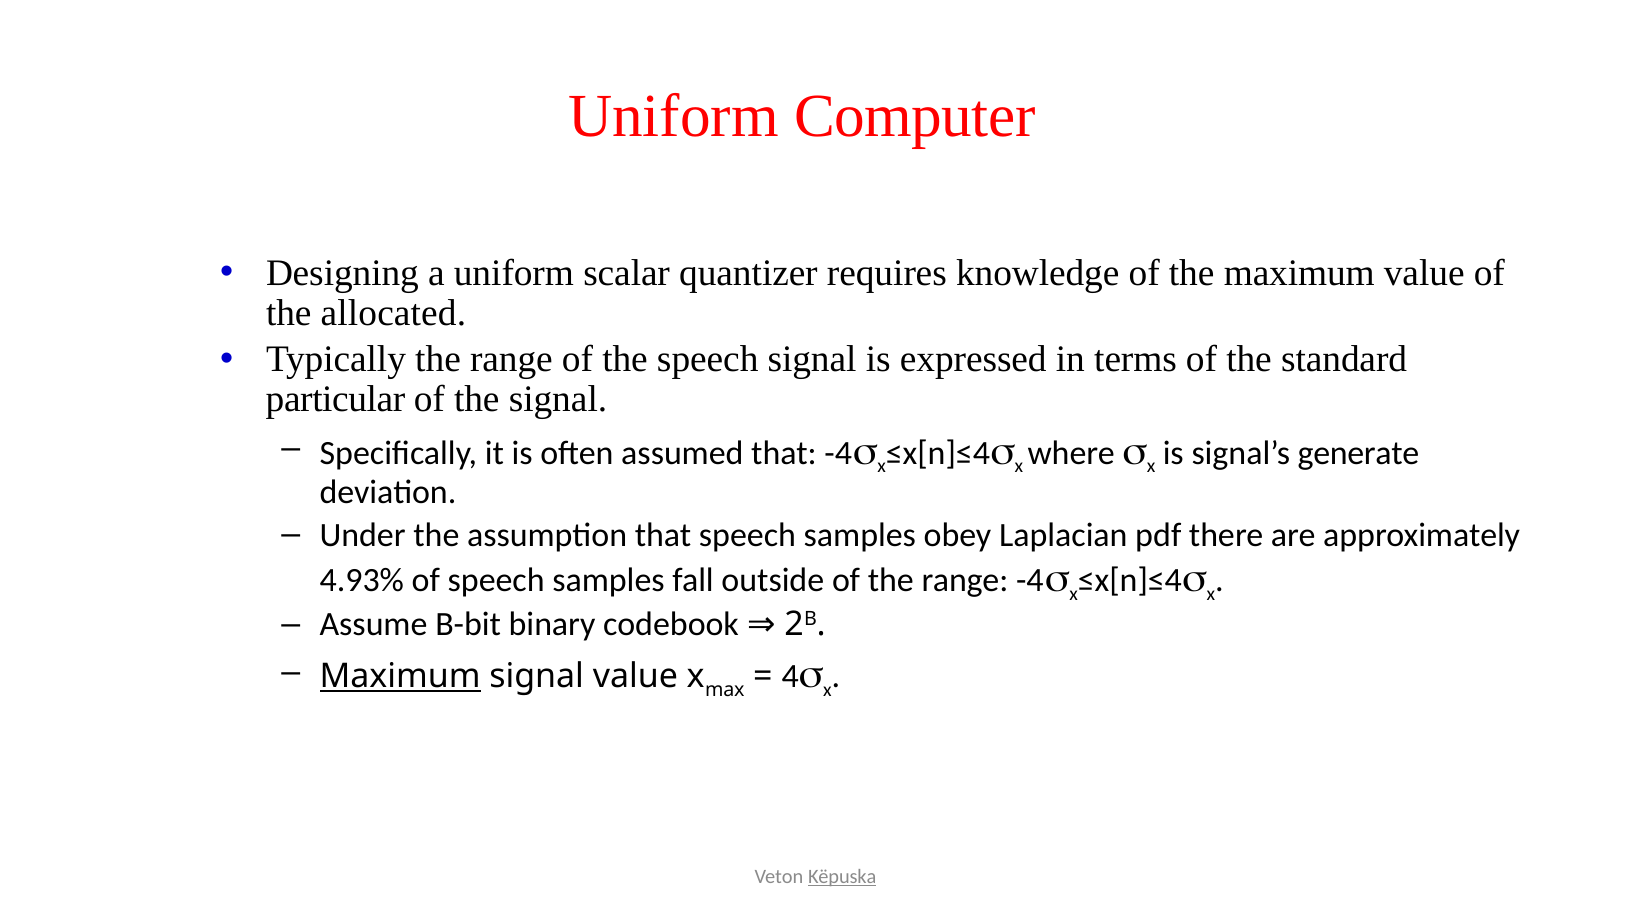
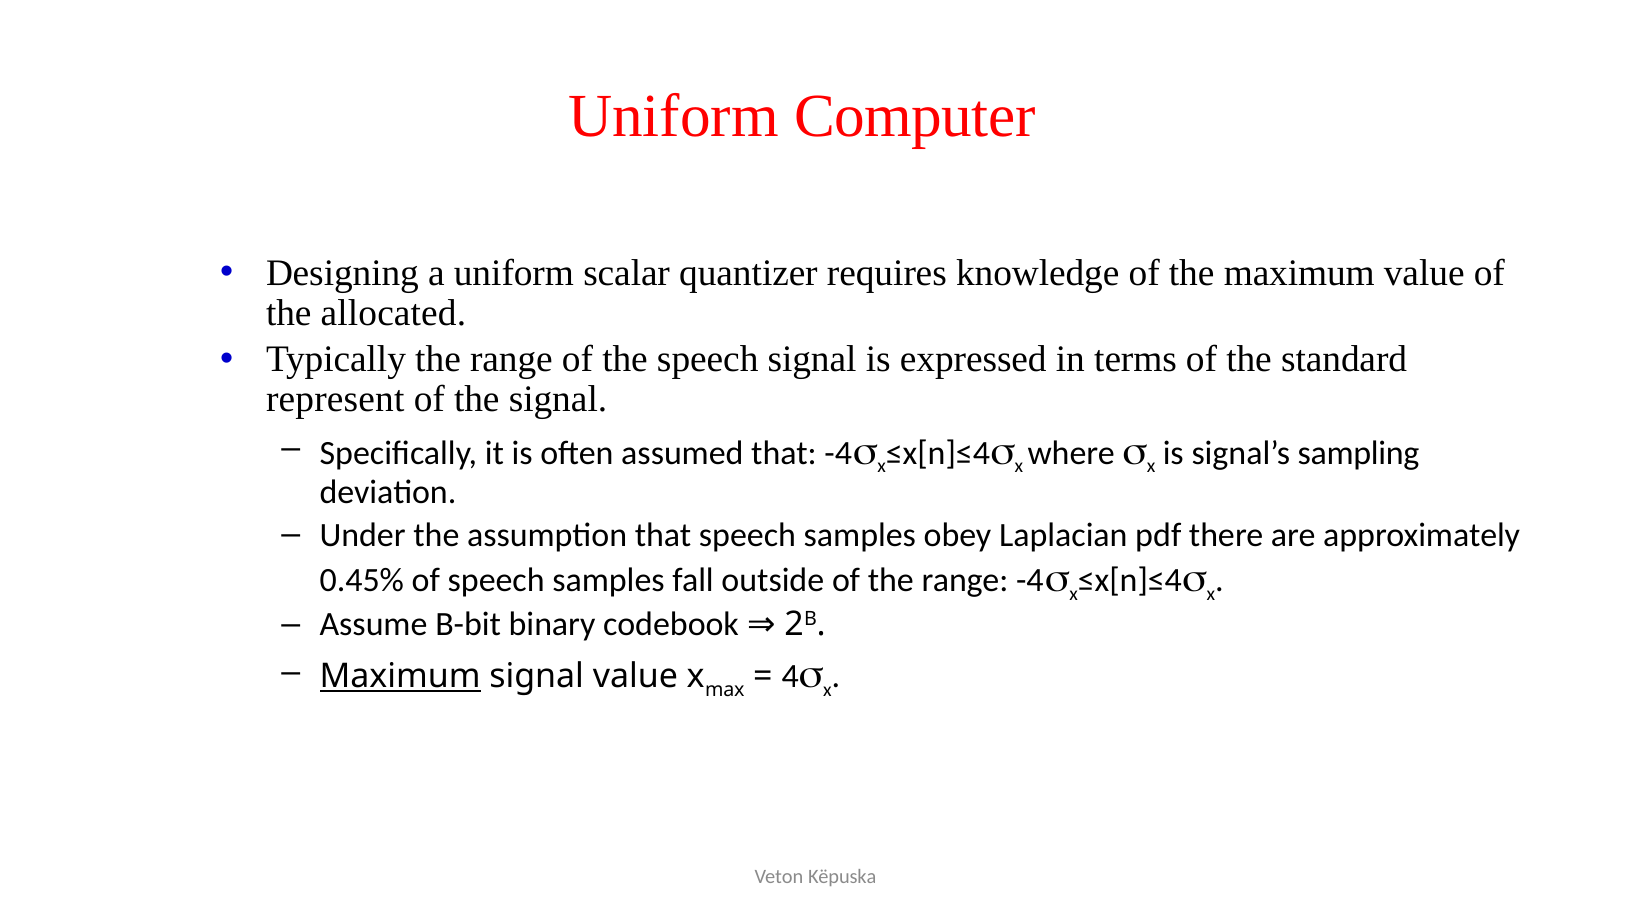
particular: particular -> represent (335, 399)
generate: generate -> sampling (1359, 453)
4.93%: 4.93% -> 0.45% (362, 580)
Këpuska underline: present -> none (842, 876)
